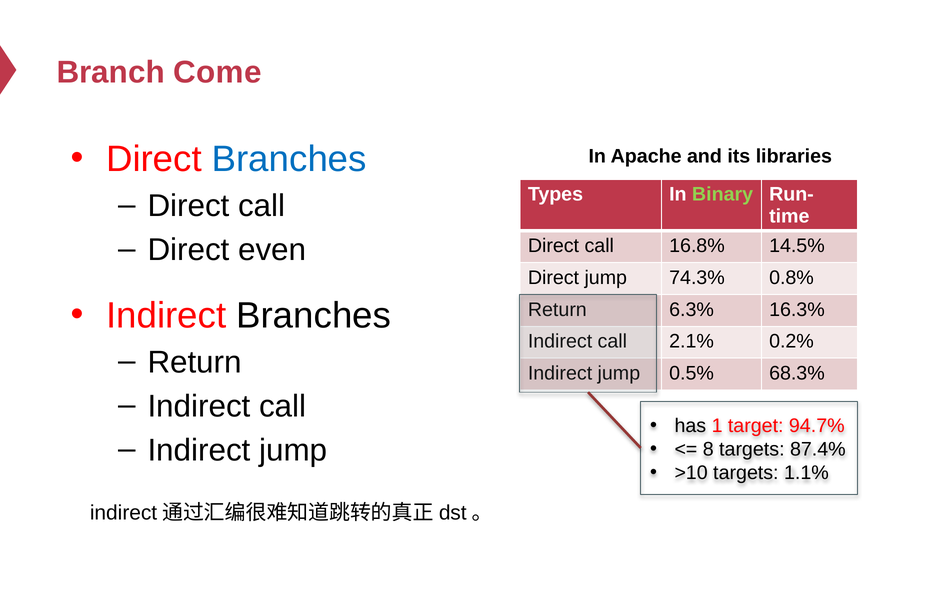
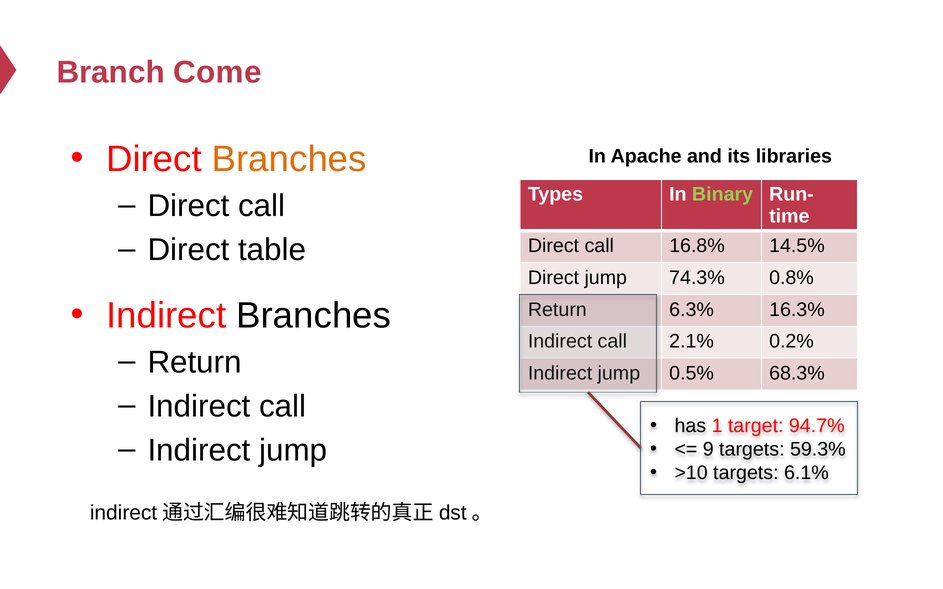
Branches colour: blue -> orange (289, 159)
even: even -> table (272, 250)
8: 8 -> 9 (708, 450)
87.4%: 87.4% -> 59.3% (818, 450)
1.1%: 1.1% -> 6.1% (806, 473)
